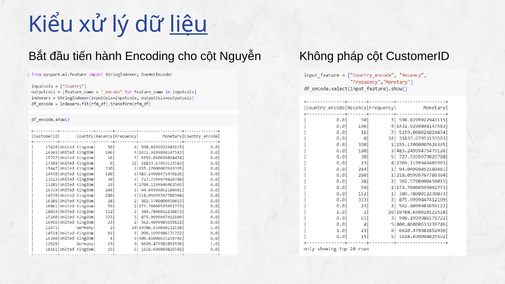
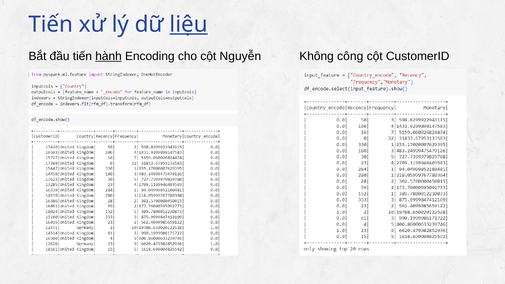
Kiểu: Kiểu -> Tiến (51, 24)
hành underline: none -> present (109, 56)
pháp: pháp -> công (350, 56)
